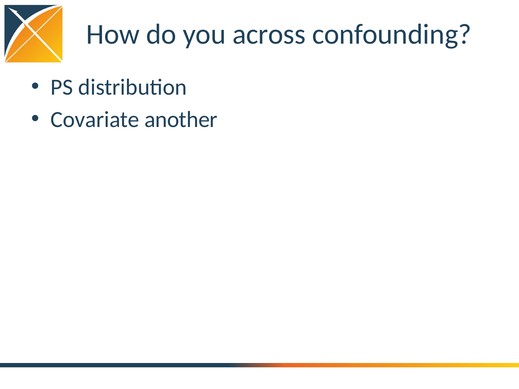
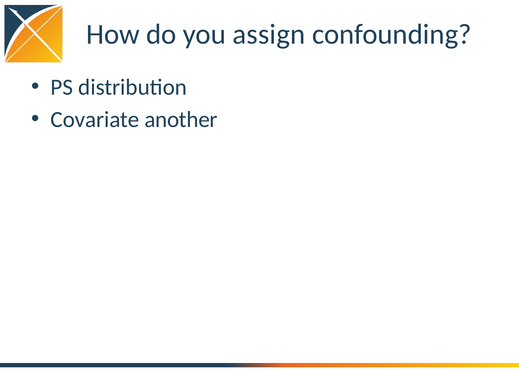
across: across -> assign (269, 34)
